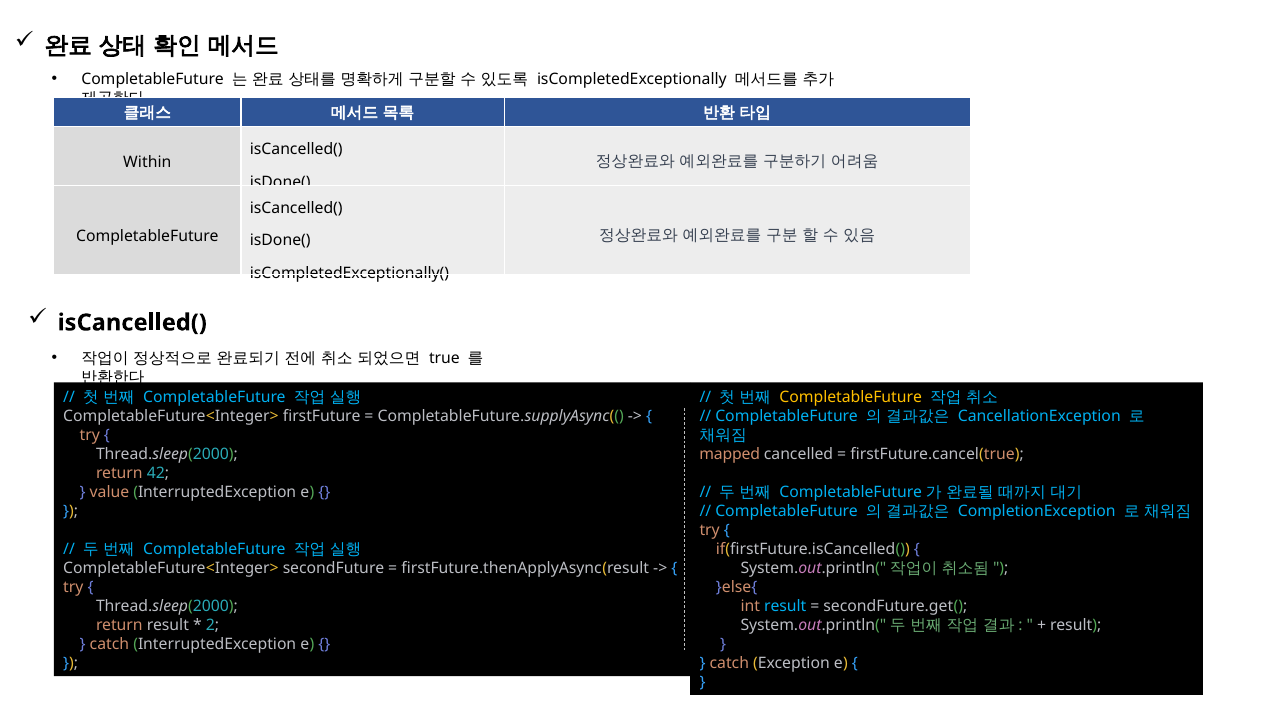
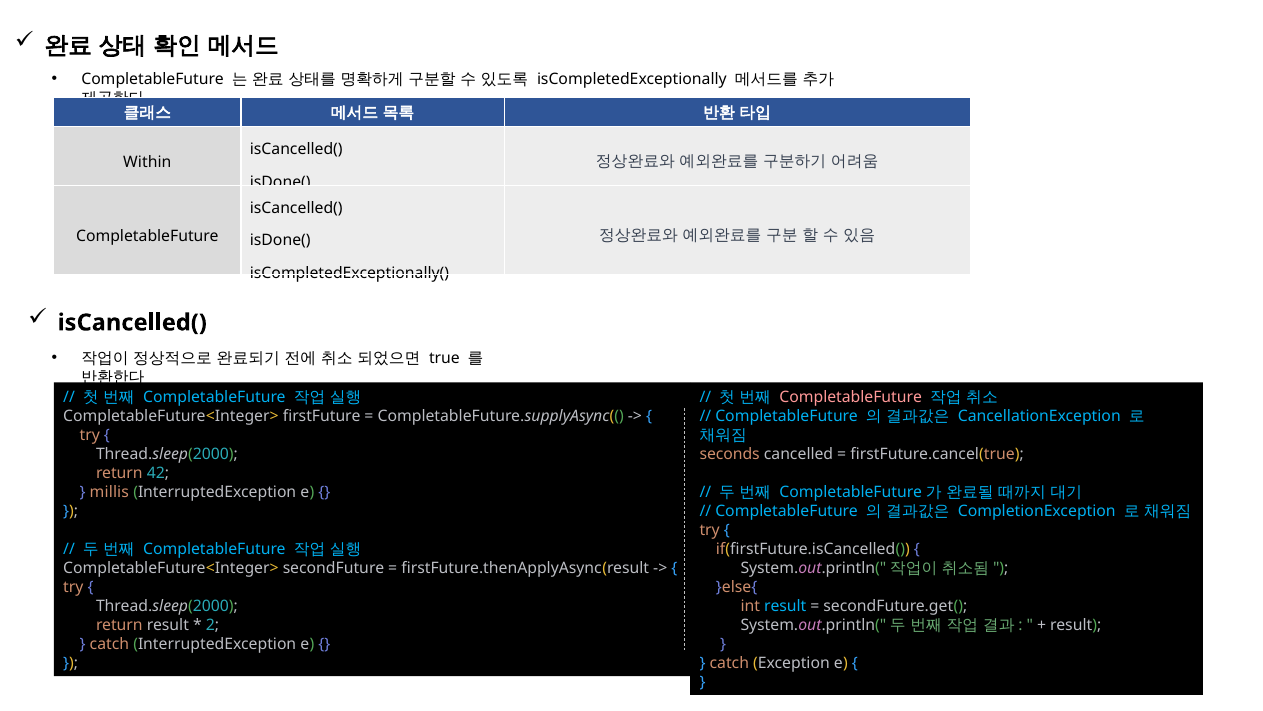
CompletableFuture colour: yellow -> pink (851, 397)
mapped: mapped -> seconds (730, 454)
value: value -> millis (109, 492)
